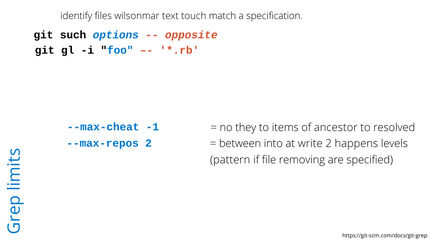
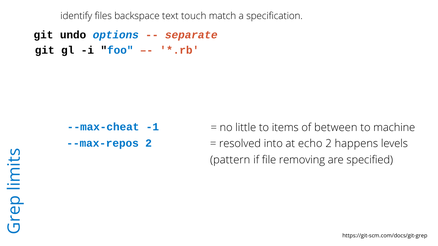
wilsonmar: wilsonmar -> backspace (137, 16)
such: such -> undo (73, 35)
opposite: opposite -> separate (191, 35)
they: they -> little (246, 128)
ancestor: ancestor -> between (336, 128)
resolved: resolved -> machine (394, 128)
between: between -> resolved (240, 144)
write: write -> echo (310, 144)
